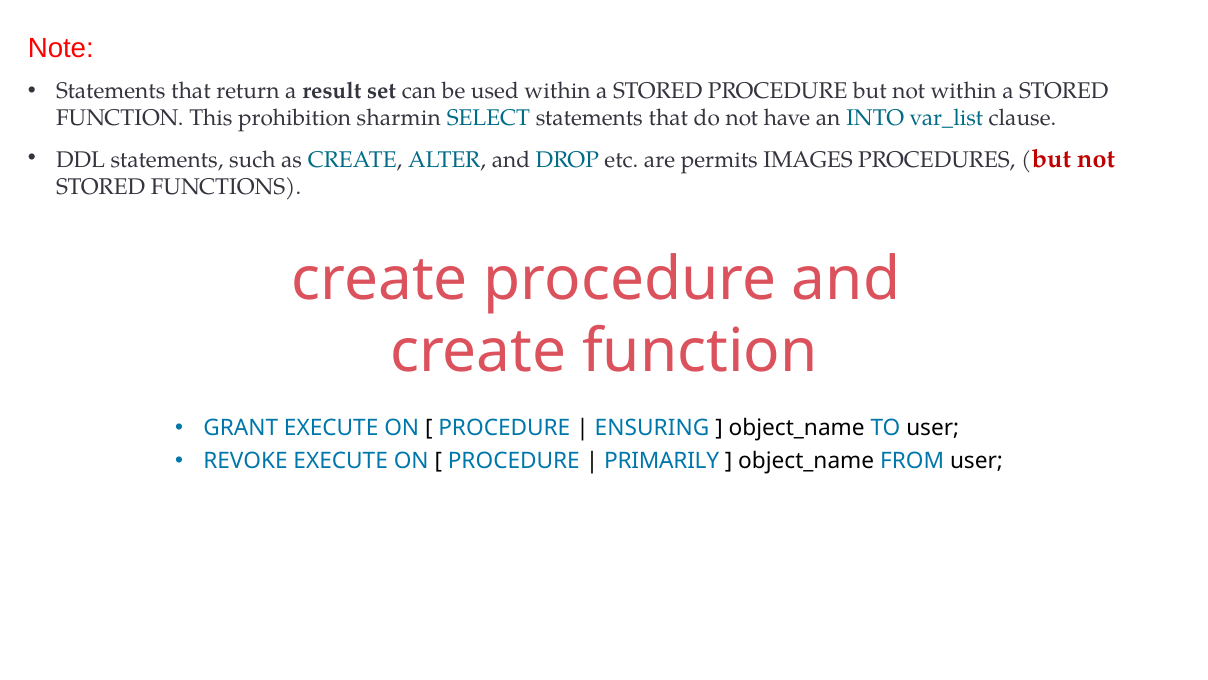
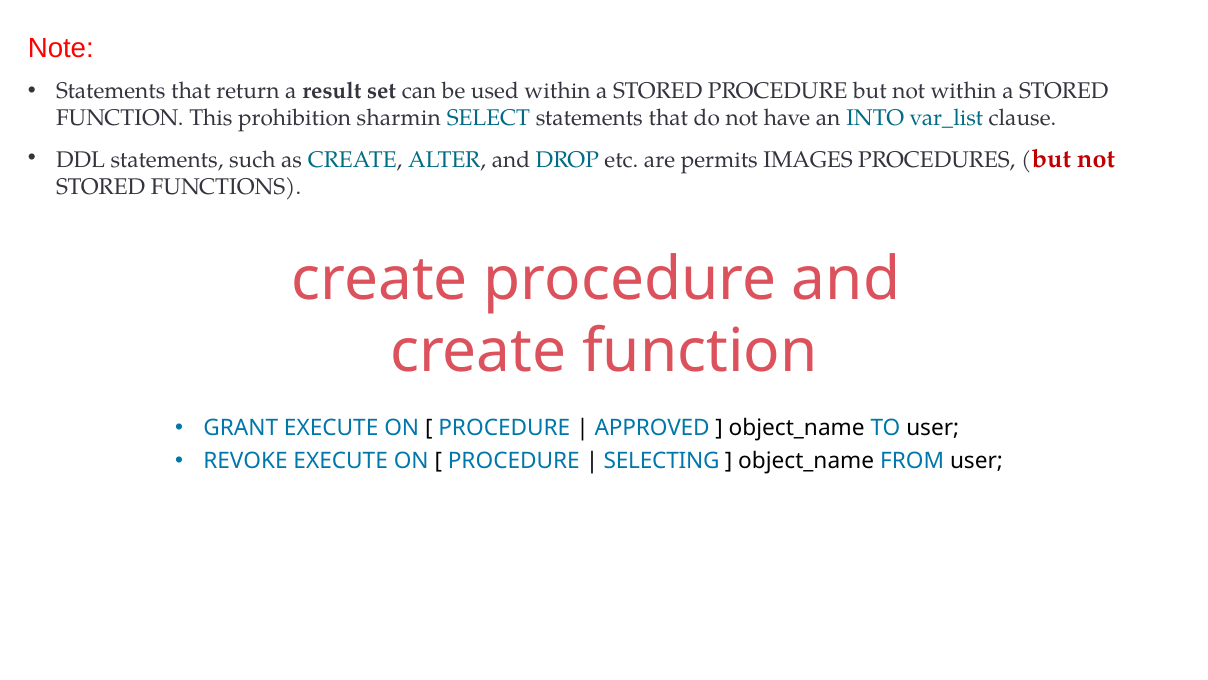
ENSURING: ENSURING -> APPROVED (652, 428)
PRIMARILY: PRIMARILY -> SELECTING (662, 461)
